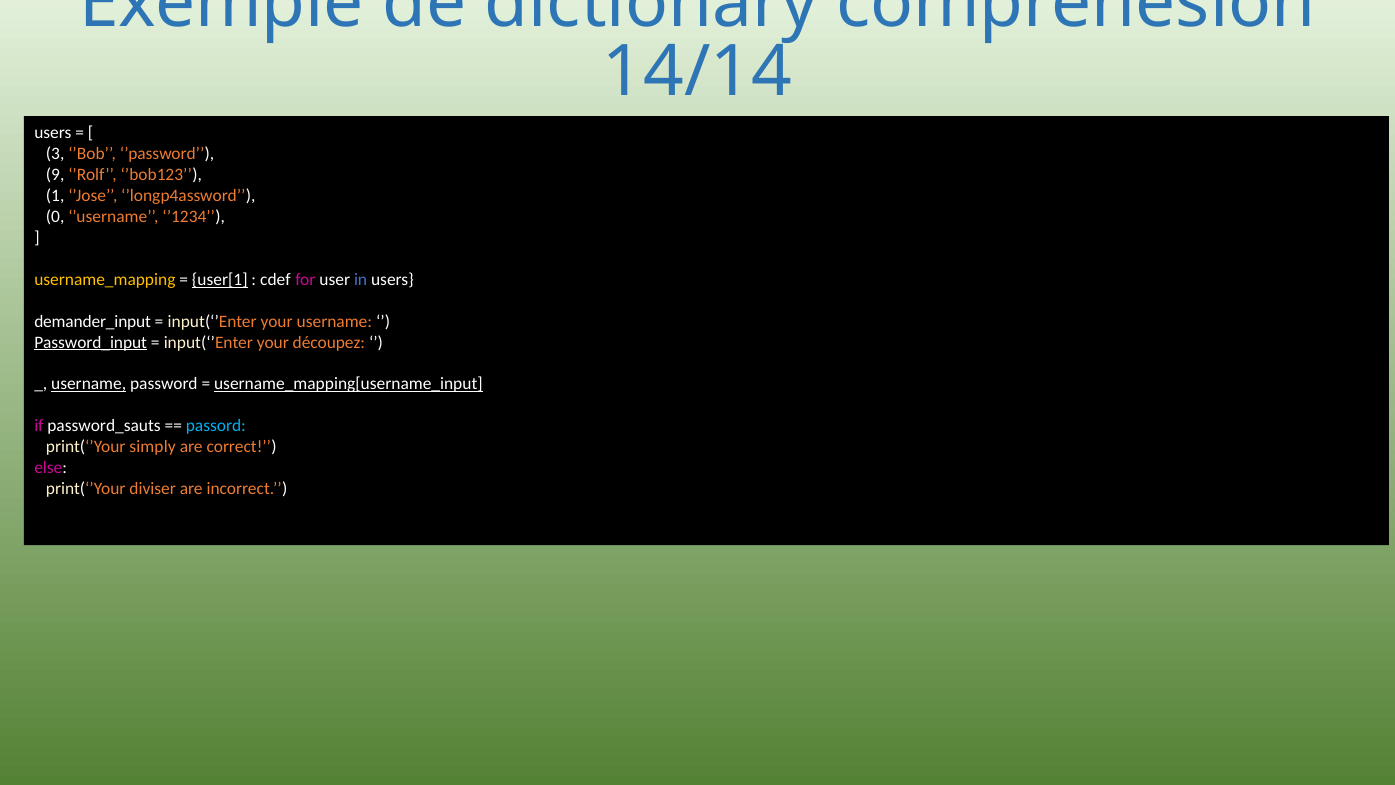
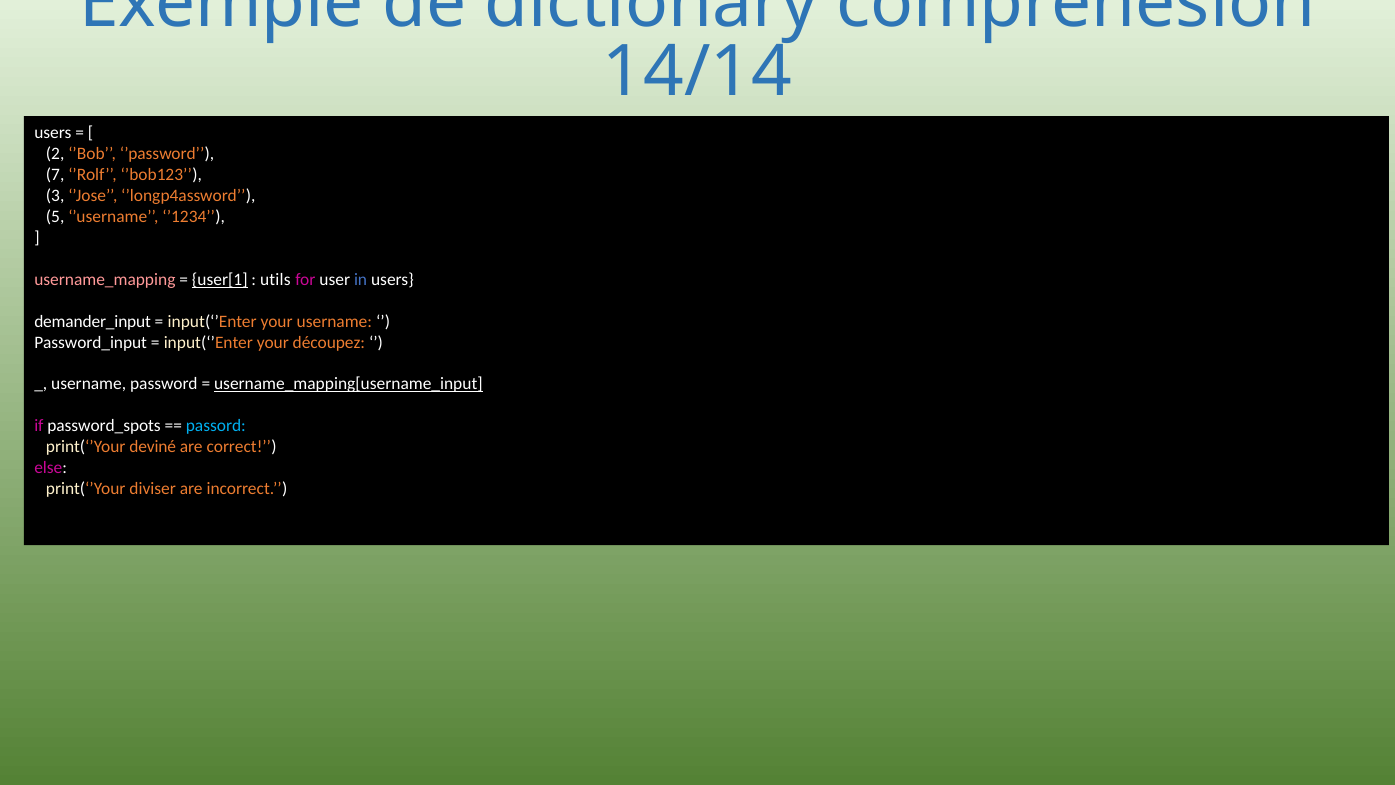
3: 3 -> 2 (55, 154)
9: 9 -> 7 (55, 175)
1: 1 -> 3 (55, 196)
0: 0 -> 5 (55, 217)
username_mapping colour: yellow -> pink (105, 279)
cdef: cdef -> utils (275, 279)
Password_input underline: present -> none (91, 342)
username underline: present -> none (89, 384)
password_sauts: password_sauts -> password_spots (104, 426)
simply: simply -> deviné (153, 447)
